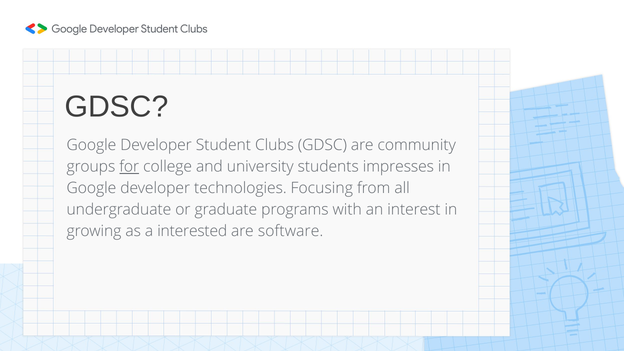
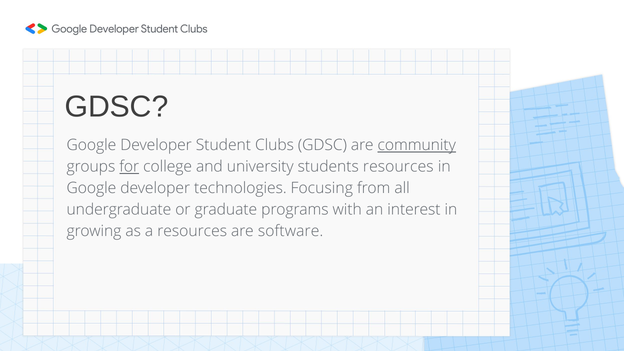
community underline: none -> present (417, 145)
students impresses: impresses -> resources (398, 167)
a interested: interested -> resources (192, 231)
